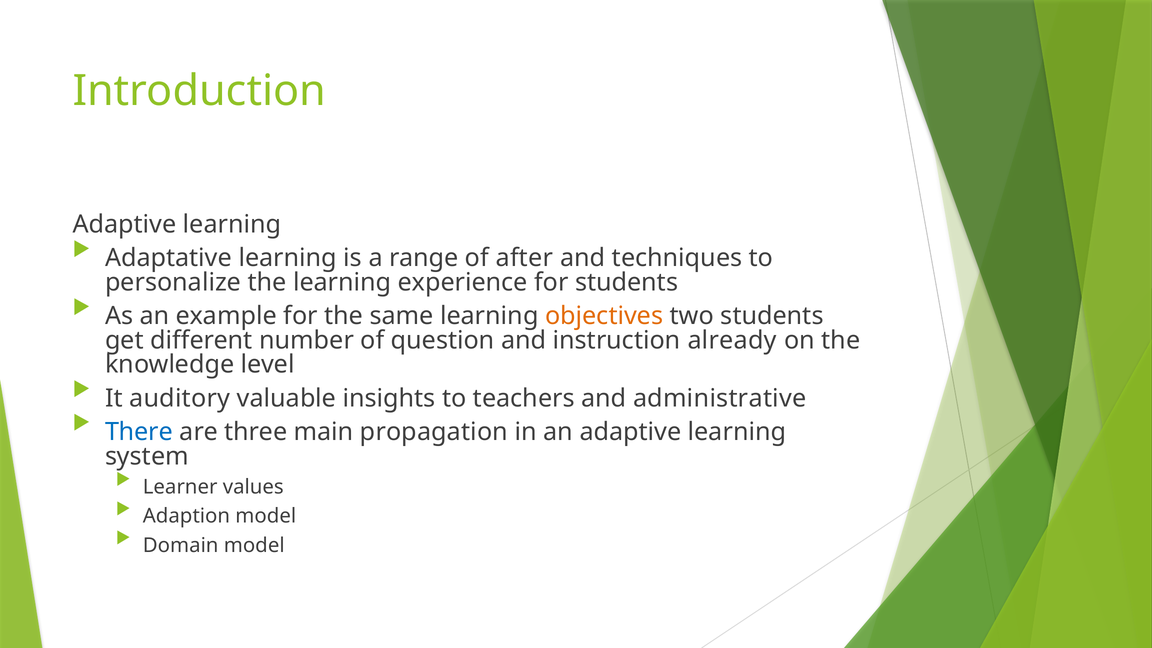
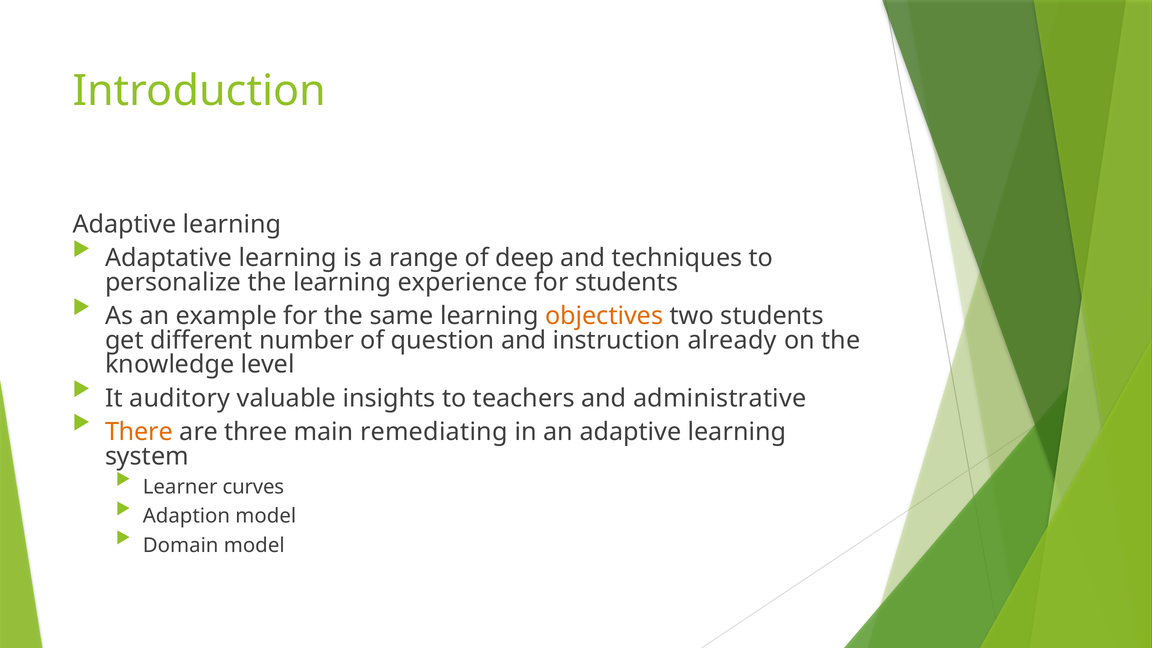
after: after -> deep (525, 258)
There colour: blue -> orange (139, 432)
propagation: propagation -> remediating (434, 432)
values: values -> curves (253, 487)
